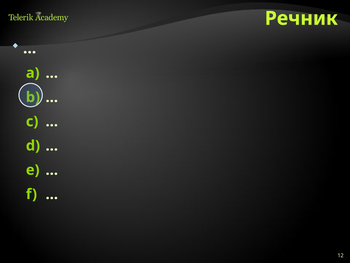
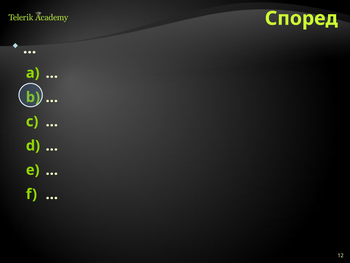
Речник: Речник -> Според (301, 18)
